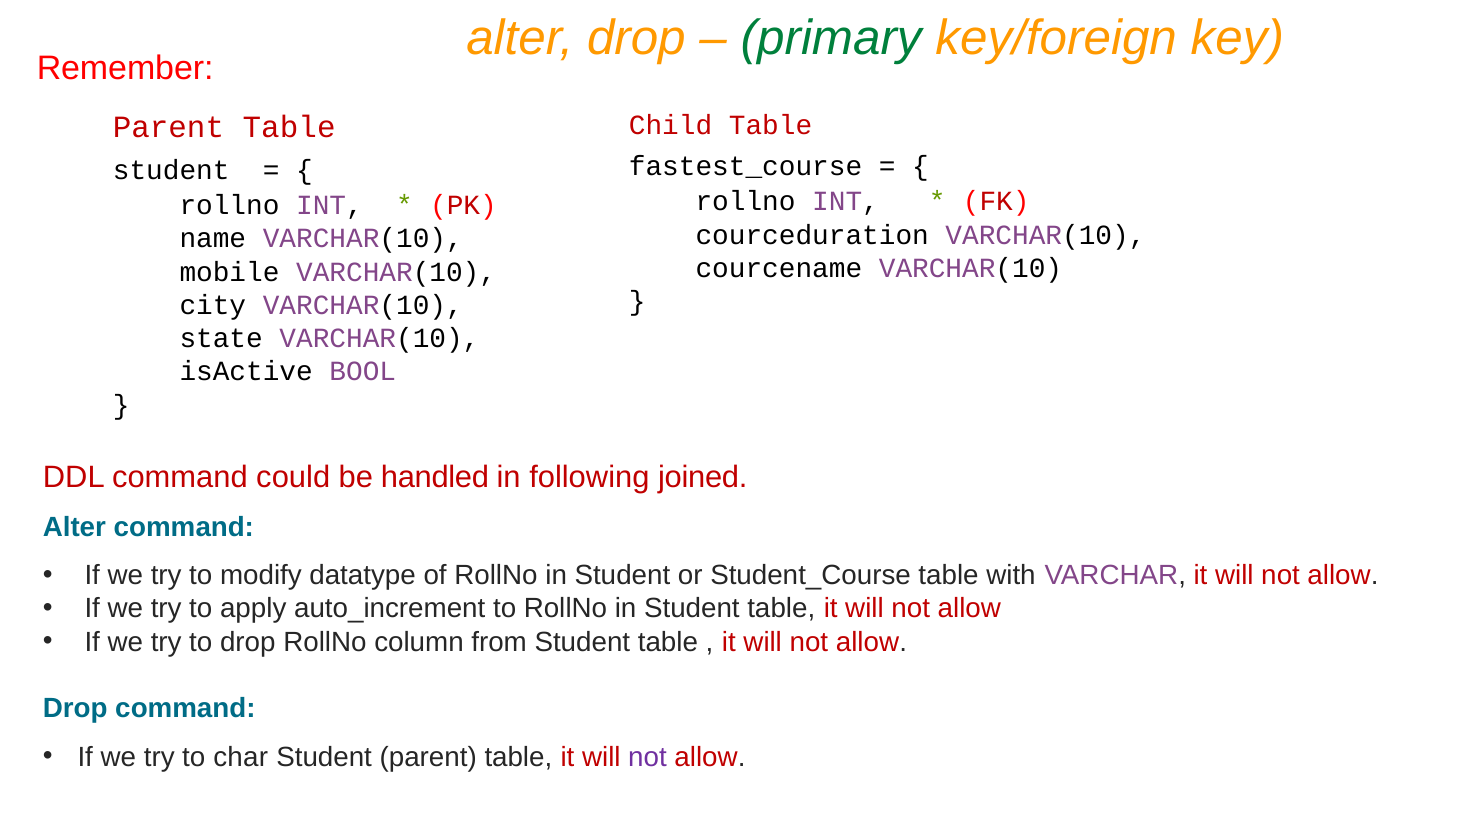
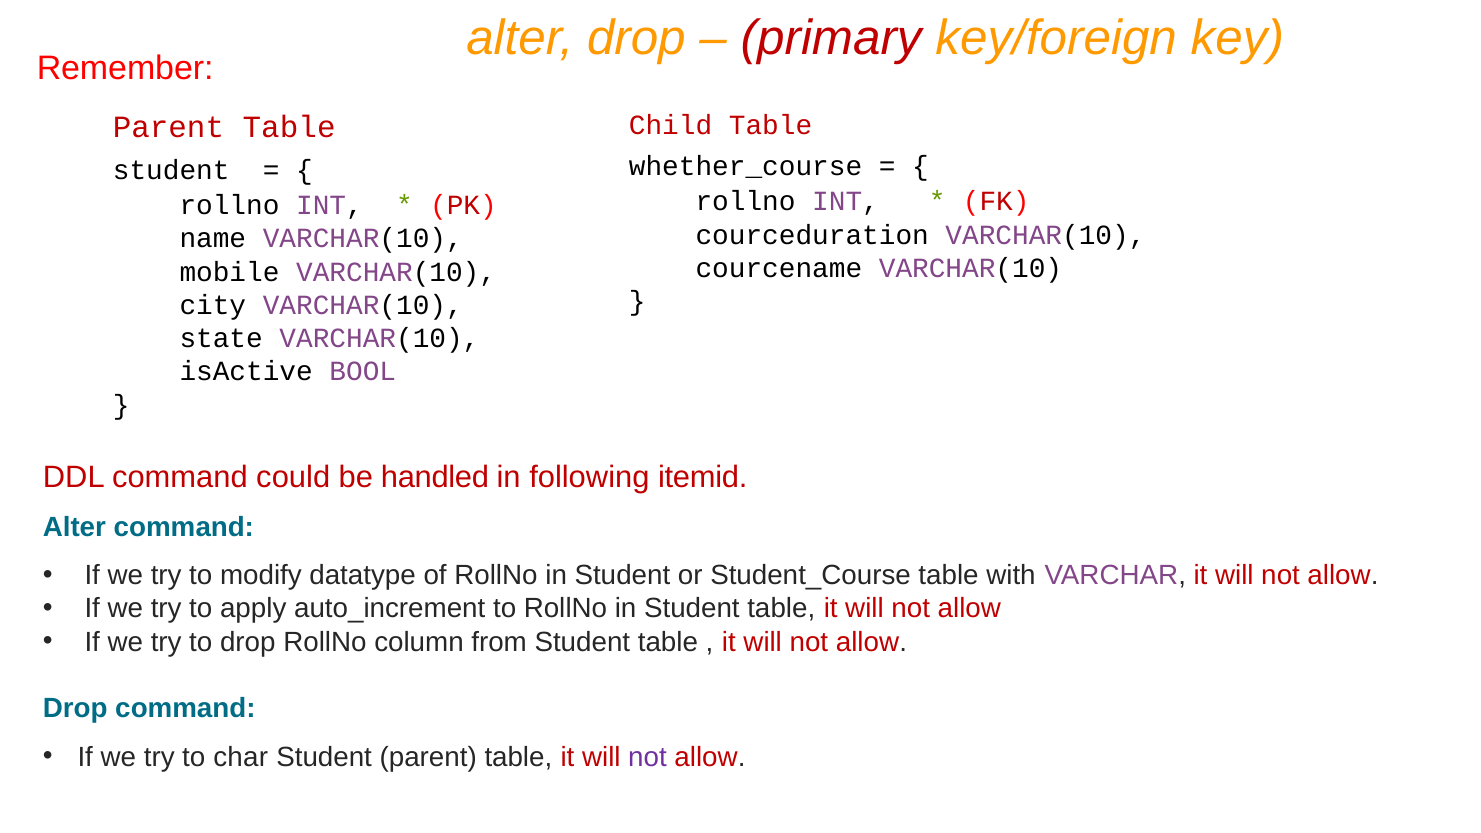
primary colour: green -> red (831, 39)
fastest_course: fastest_course -> whether_course (746, 166)
joined: joined -> itemid (703, 478)
